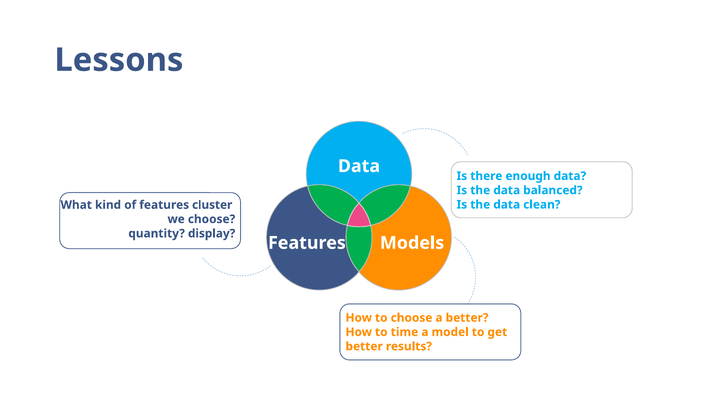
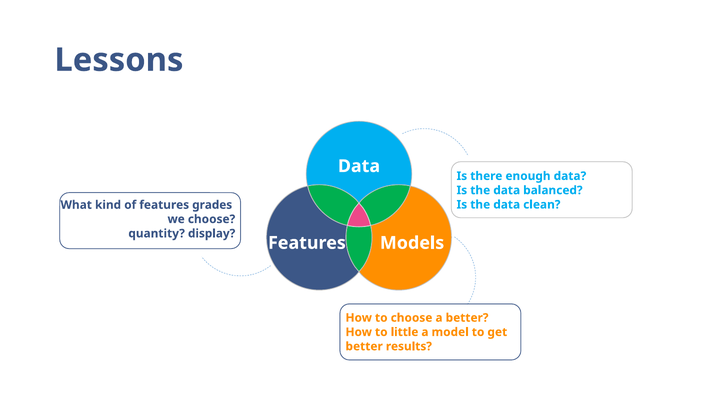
cluster: cluster -> grades (212, 205)
time: time -> little (405, 332)
